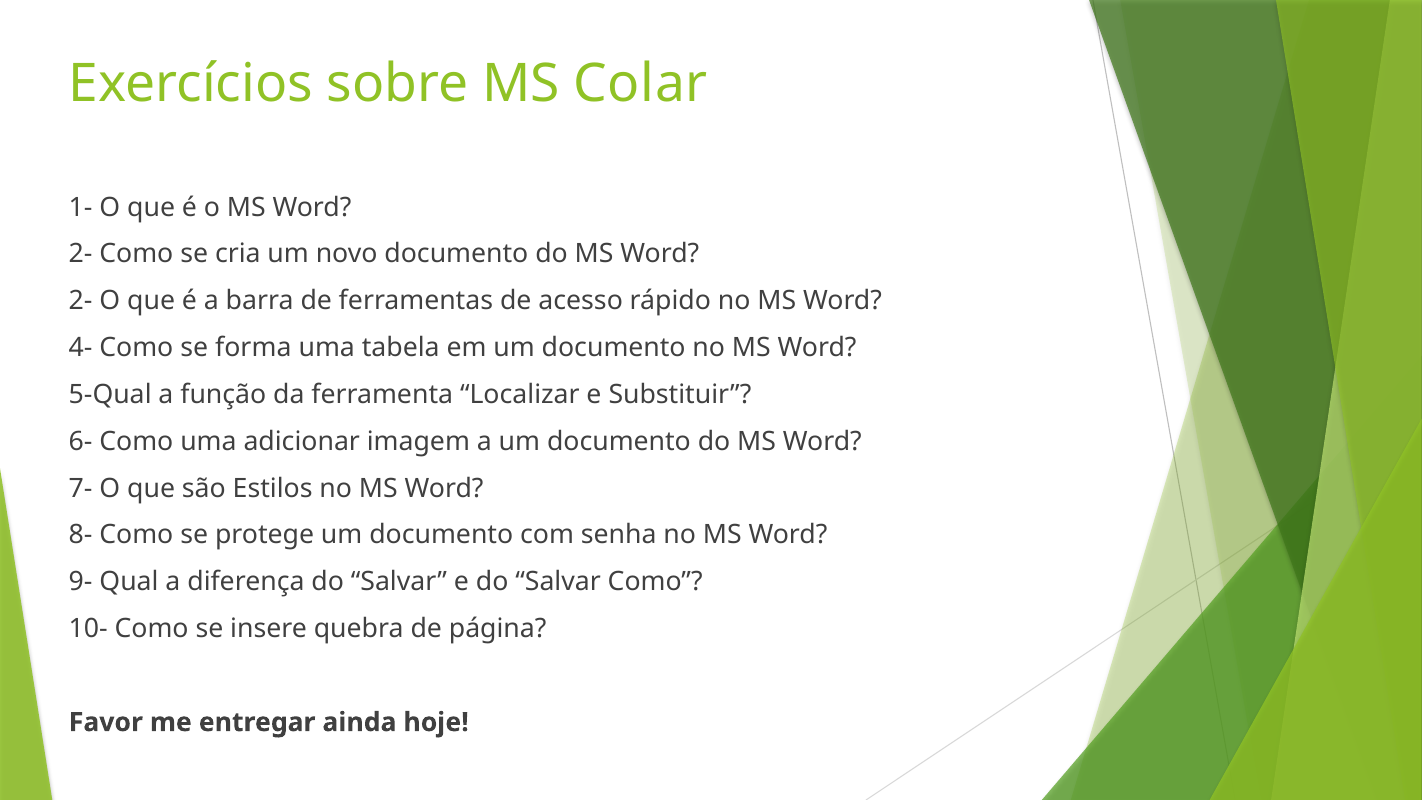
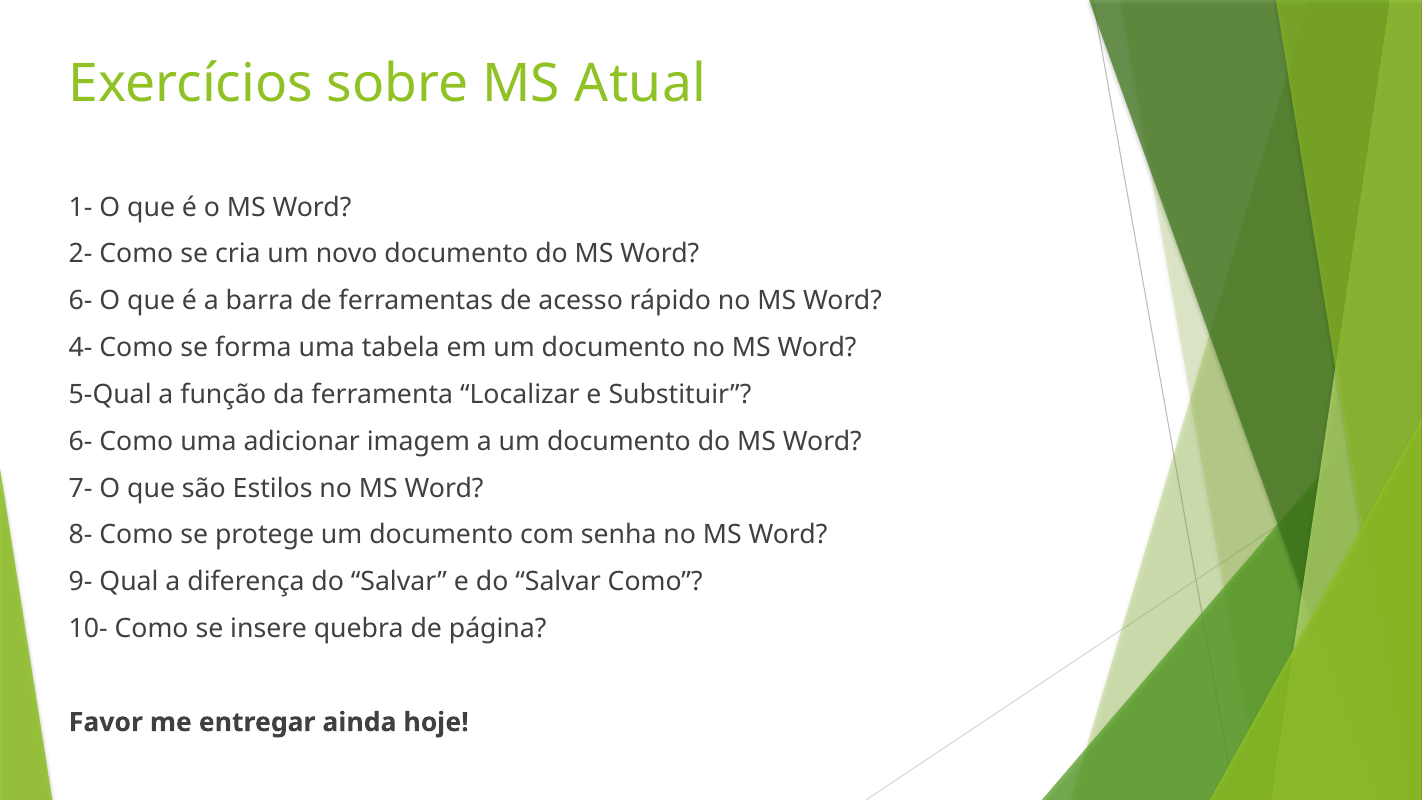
Colar: Colar -> Atual (641, 84)
2-: 2- -> 6- (81, 301)
